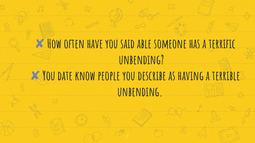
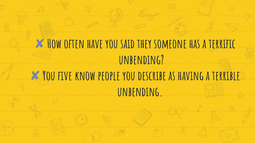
able: able -> they (144, 44)
date: date -> five (65, 76)
